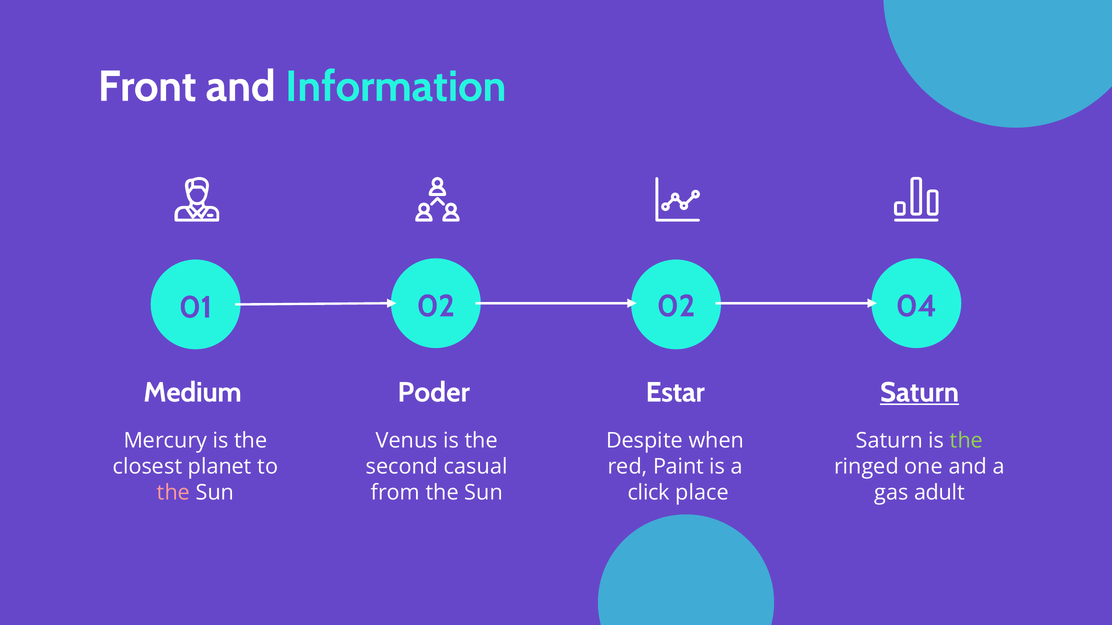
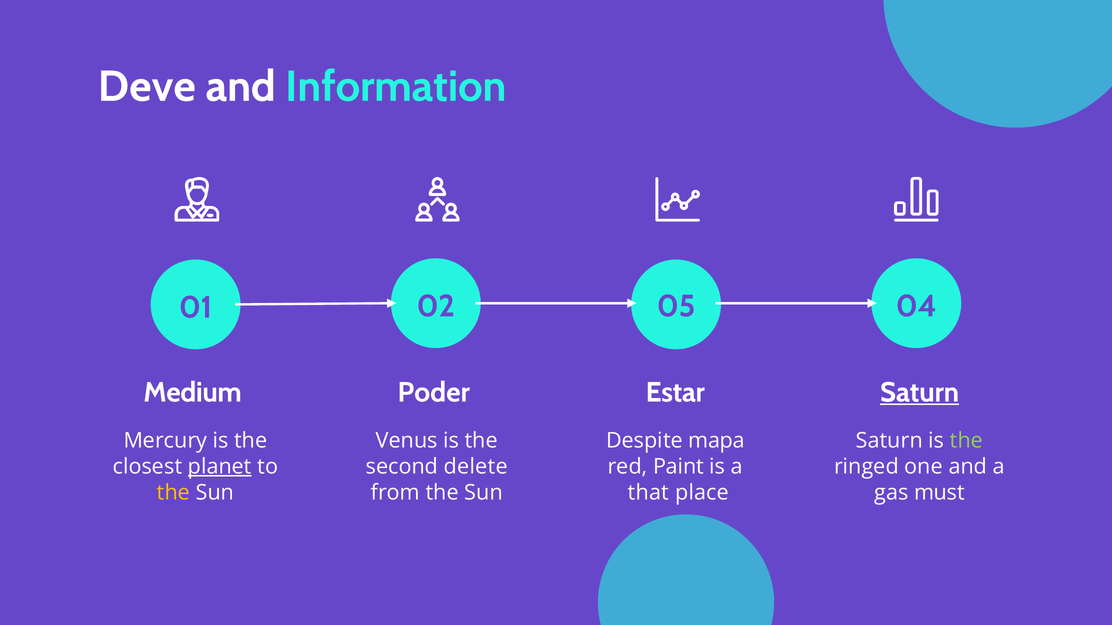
Front: Front -> Deve (147, 87)
02 02: 02 -> 05 (676, 306)
when: when -> mapa (717, 441)
planet underline: none -> present (220, 467)
casual: casual -> delete (476, 467)
the colour: pink -> yellow (173, 493)
click: click -> that (649, 493)
adult: adult -> must (939, 493)
